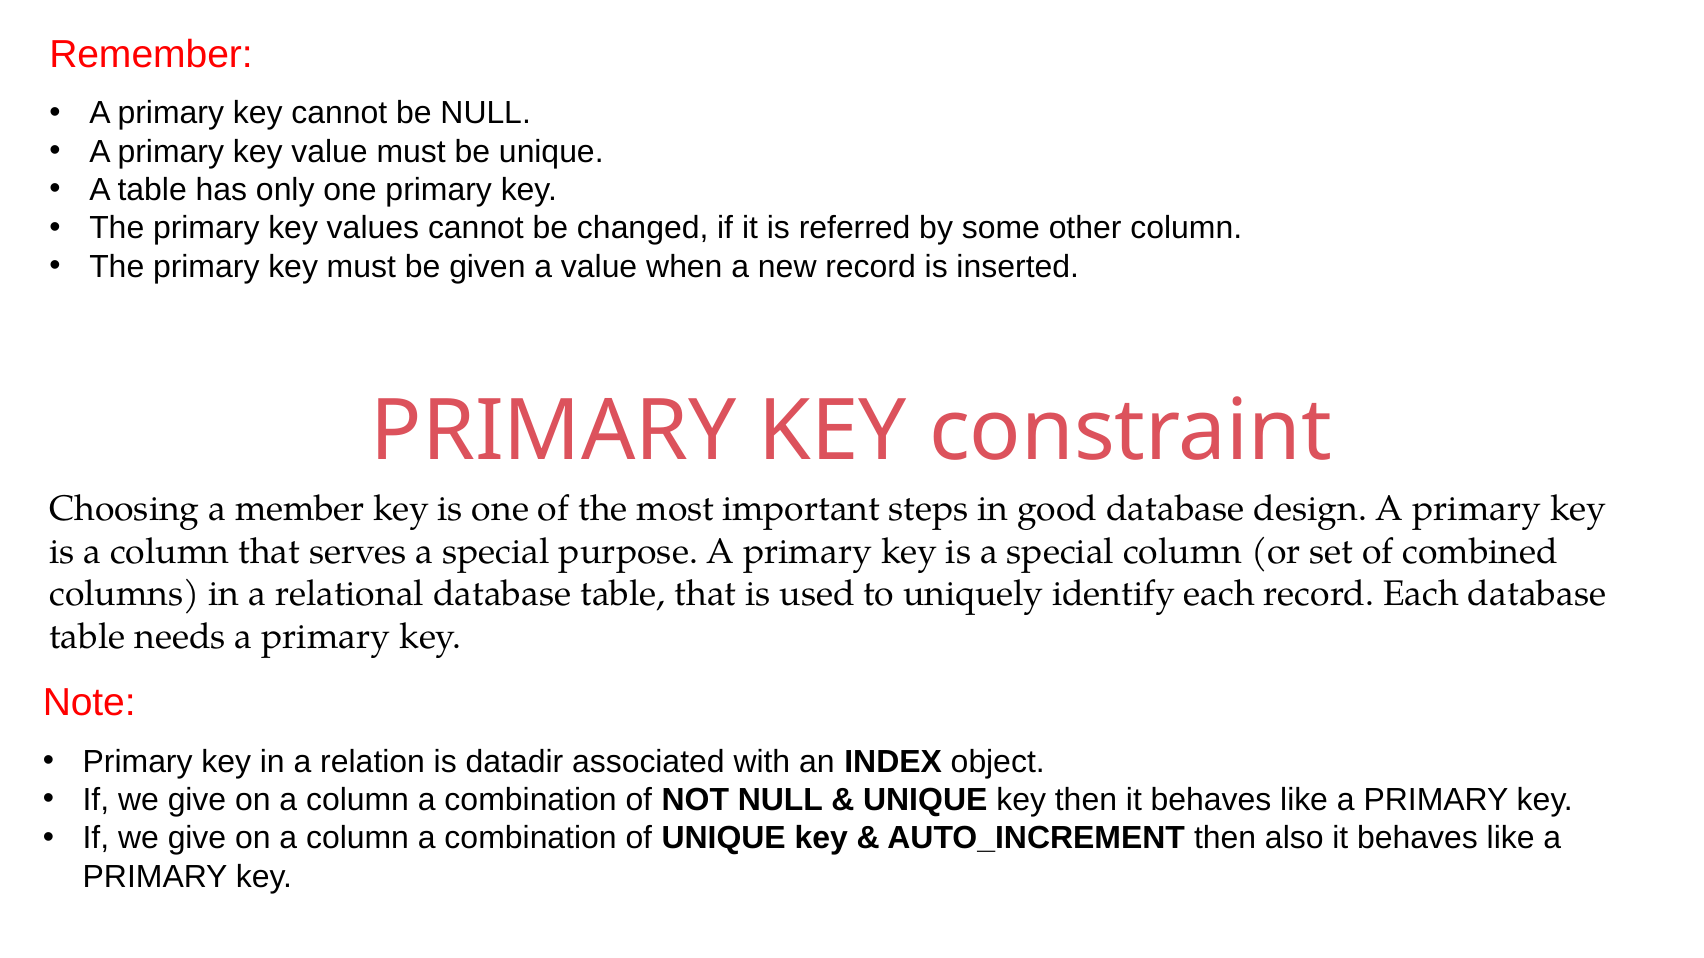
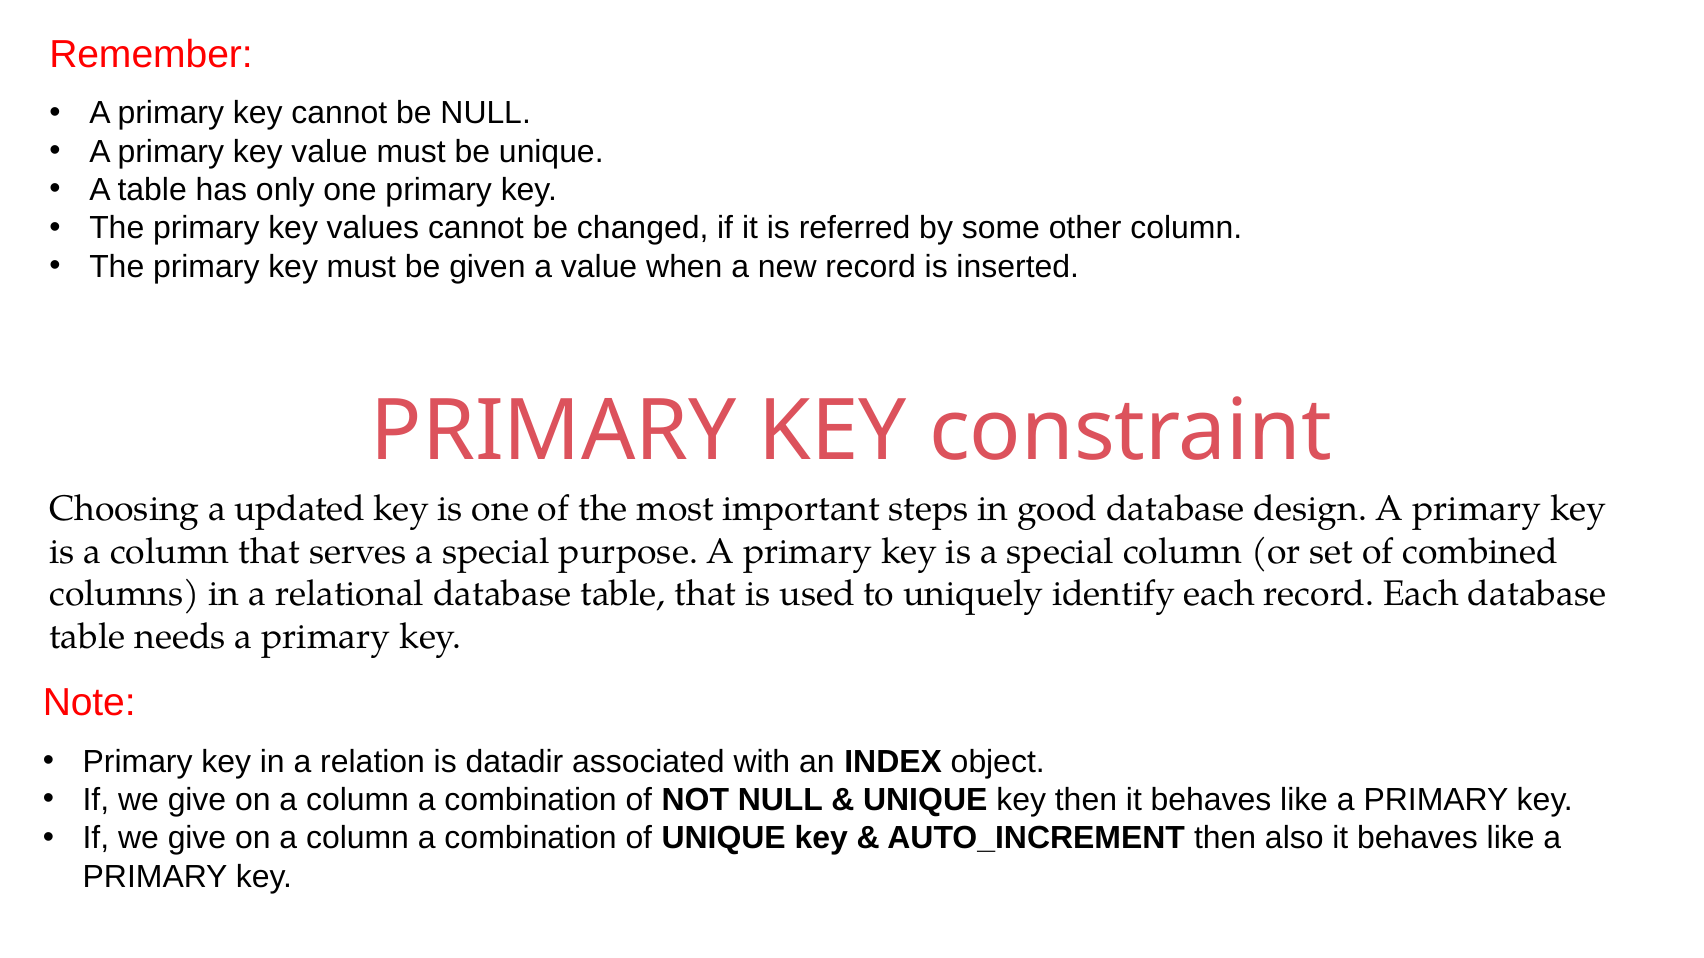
member: member -> updated (300, 509)
